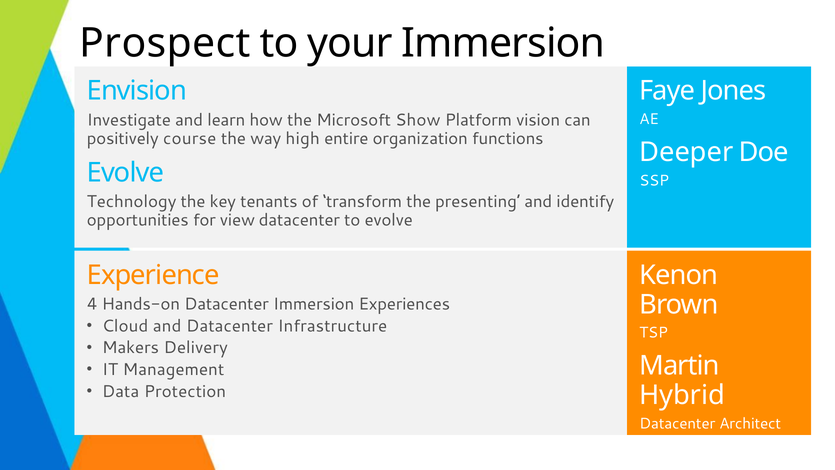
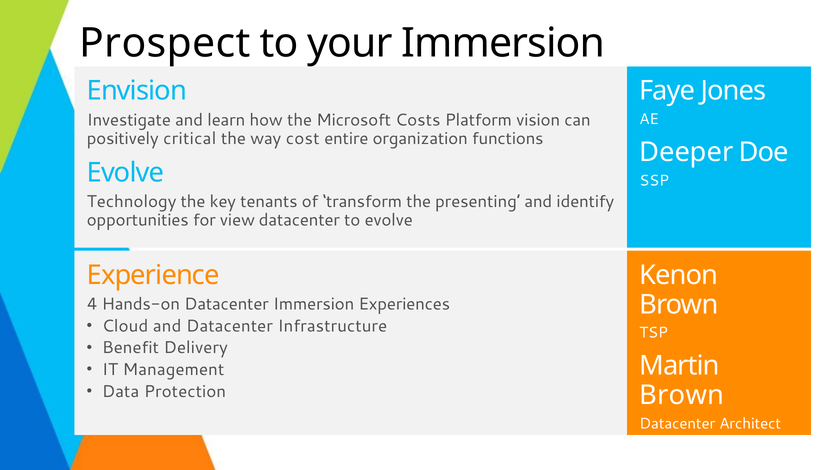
Show: Show -> Costs (418, 120)
course: course -> critical (190, 138)
high: high -> cost (303, 138)
Makers: Makers -> Benefit (130, 348)
Hybrid: Hybrid -> Brown (682, 395)
